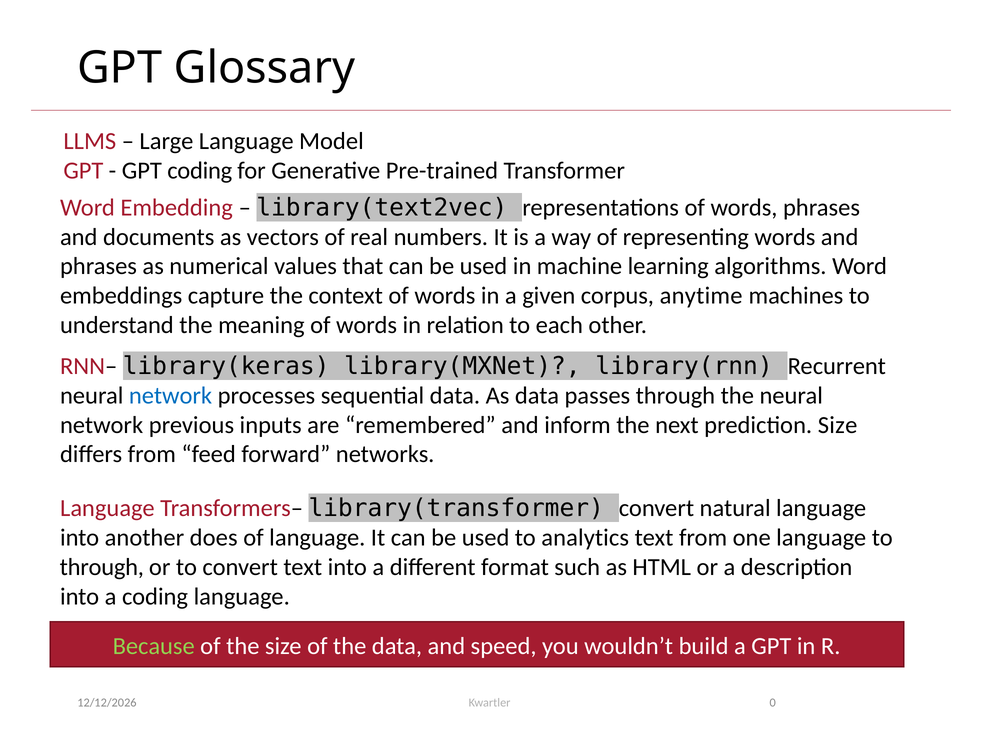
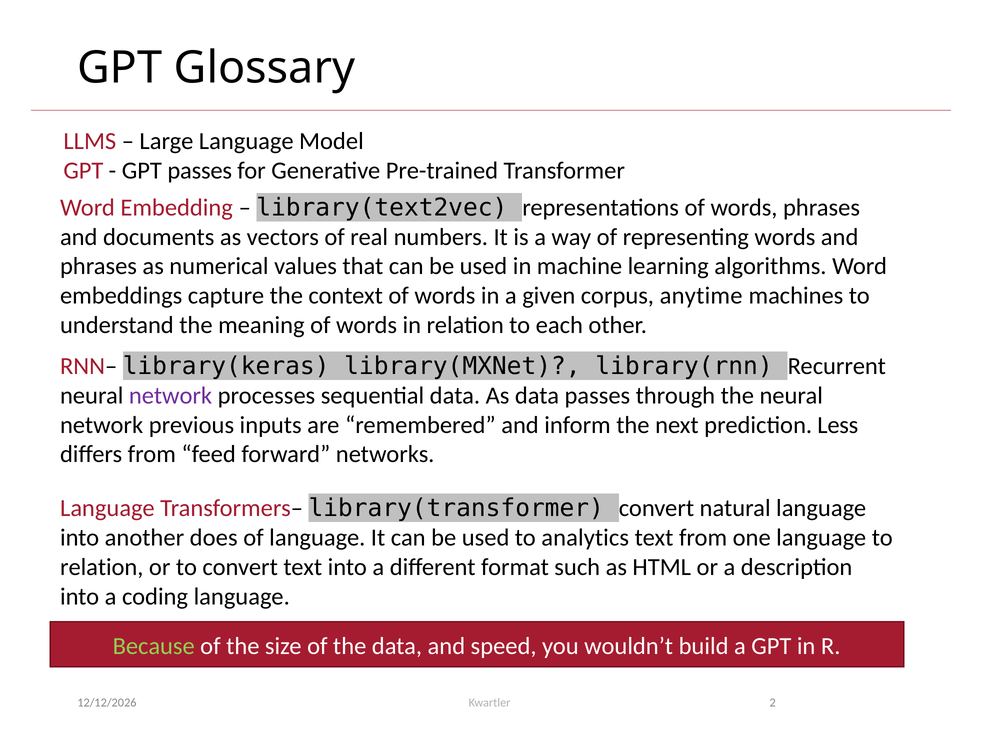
GPT coding: coding -> passes (200, 171)
network colour: blue -> purple (171, 396)
prediction Size: Size -> Less (838, 425)
through: through -> relation (102, 568)
0: 0 -> 2 (773, 703)
